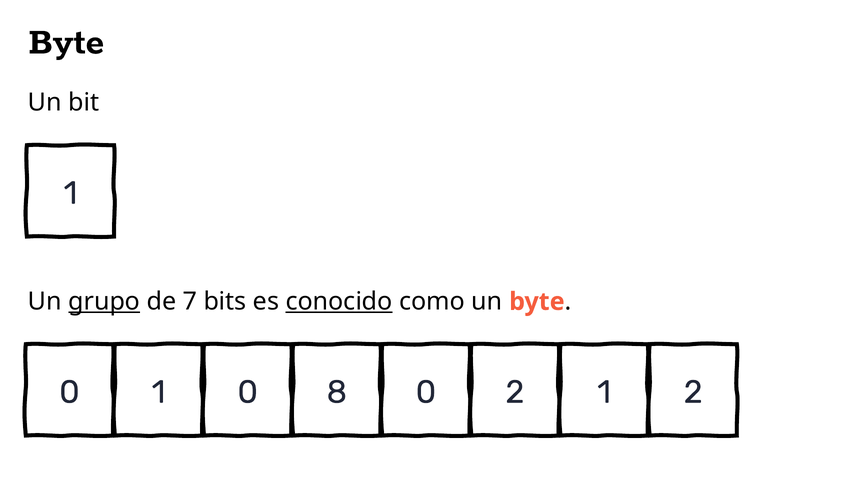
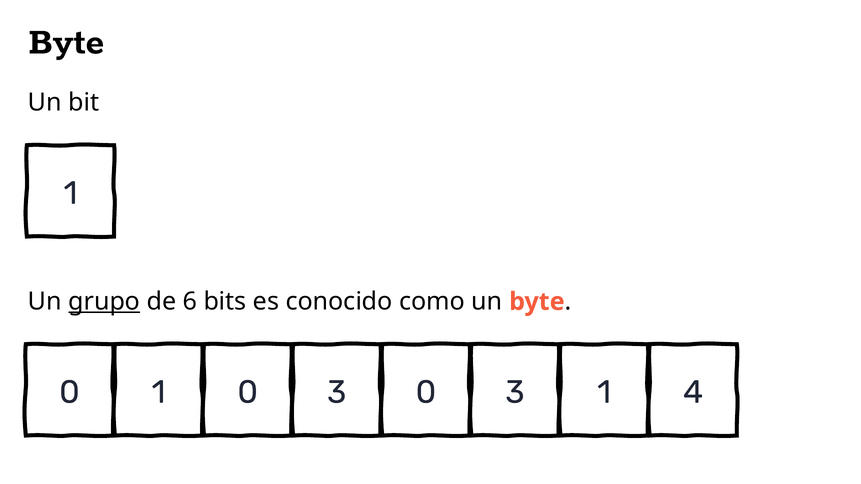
7: 7 -> 6 (190, 302)
conocido underline: present -> none (339, 302)
1 0 8: 8 -> 3 (337, 392)
2: 2 -> 3 (515, 392)
1 2: 2 -> 4 (693, 392)
